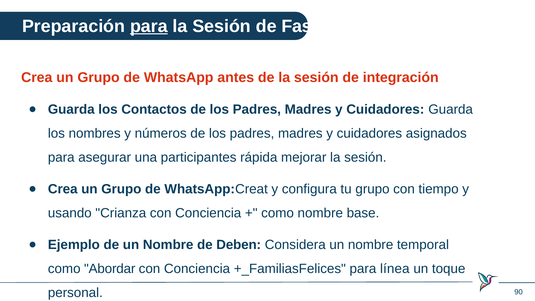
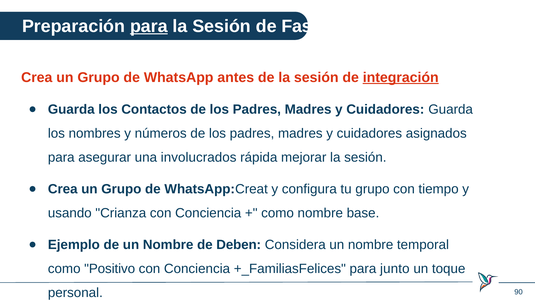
integración underline: none -> present (401, 77)
participantes: participantes -> involucrados (199, 158)
Abordar: Abordar -> Positivo (110, 269)
línea: línea -> junto (395, 269)
